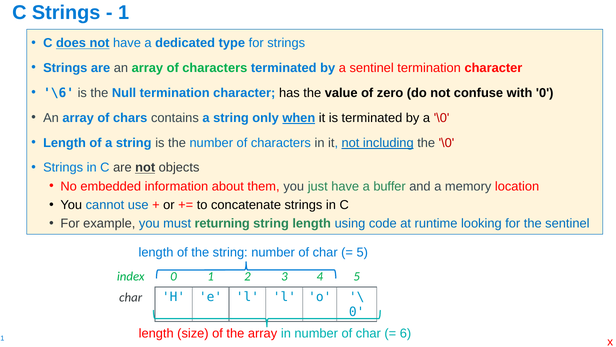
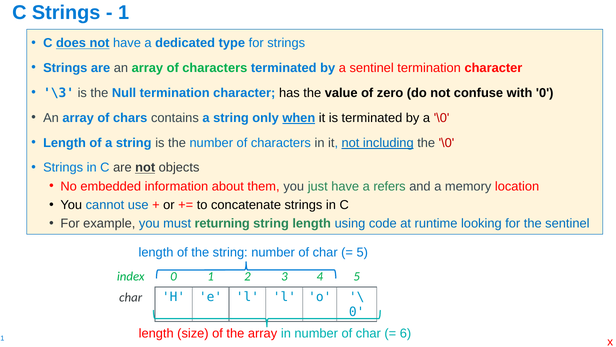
\6: \6 -> \3 (59, 93)
buffer: buffer -> refers (390, 186)
